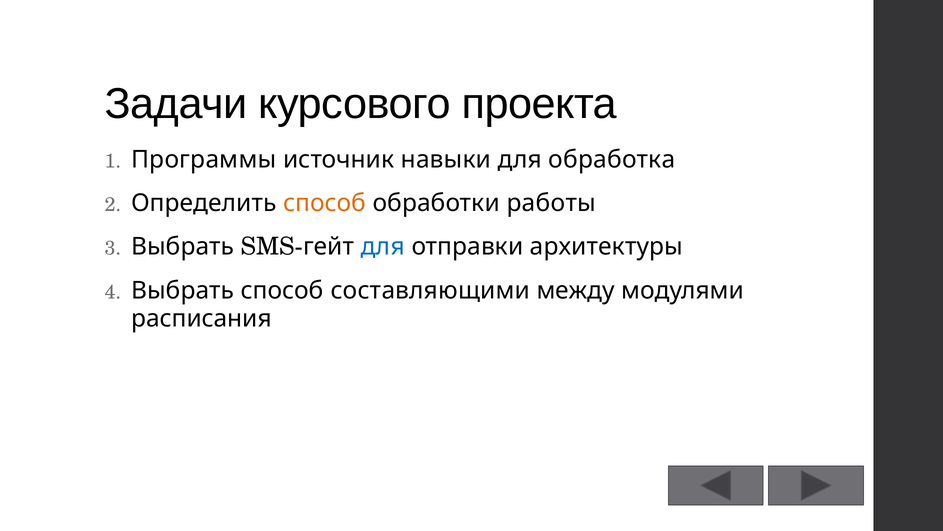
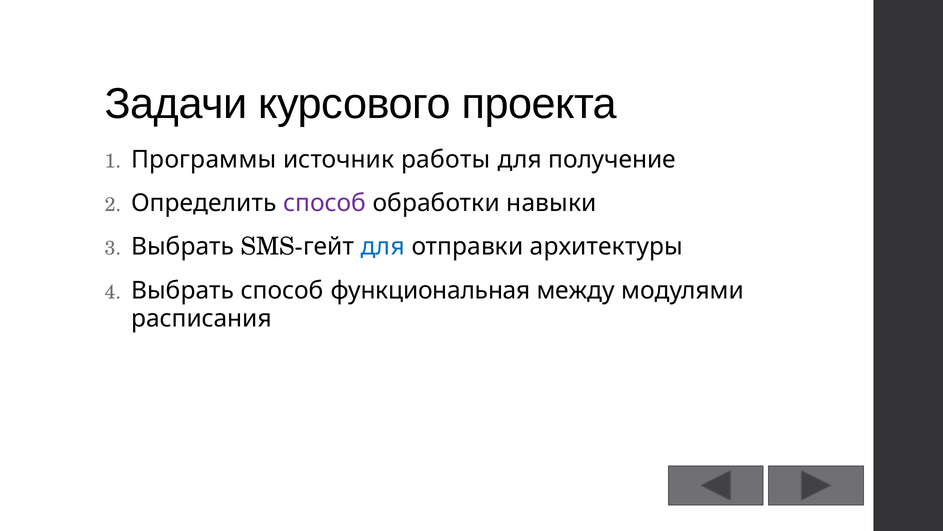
навыки: навыки -> работы (446, 159)
обработка: обработка -> получение (612, 159)
способ colour: orange -> purple (325, 203)
работы: работы -> навыки (551, 203)
составляющими: составляющими -> функциональная (430, 290)
